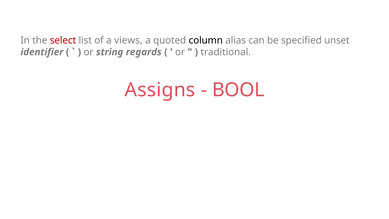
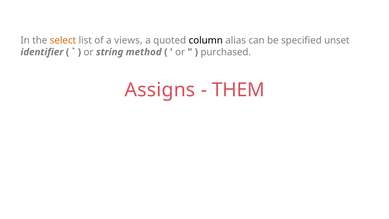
select colour: red -> orange (63, 40)
regards: regards -> method (144, 52)
traditional: traditional -> purchased (226, 52)
BOOL: BOOL -> THEM (238, 90)
